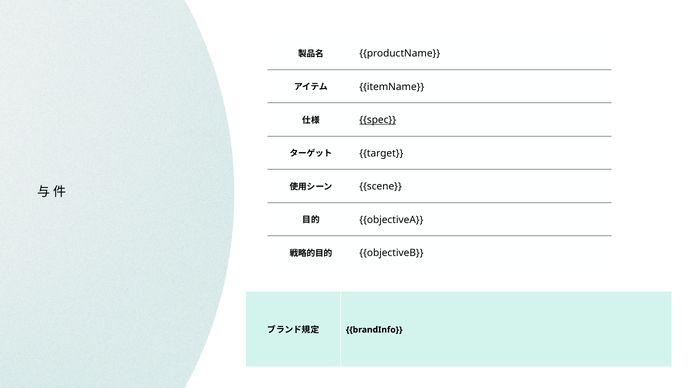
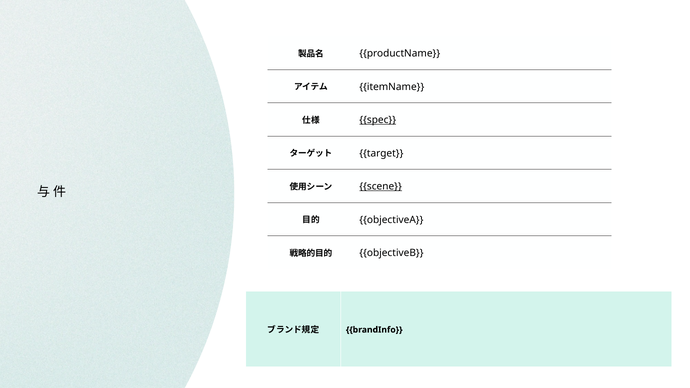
scene underline: none -> present (381, 187)
